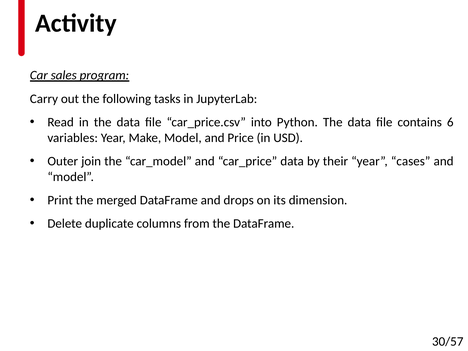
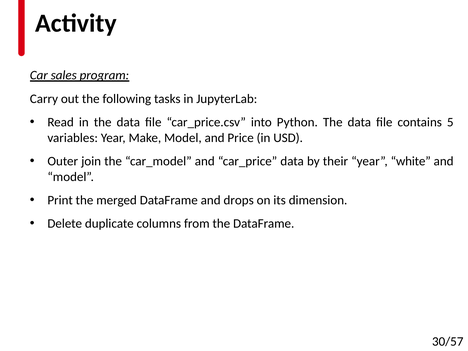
6: 6 -> 5 (450, 122)
cases: cases -> white (411, 161)
